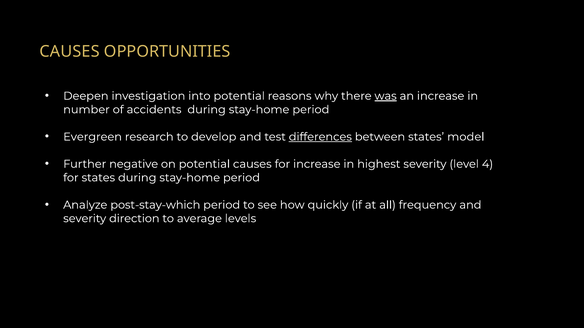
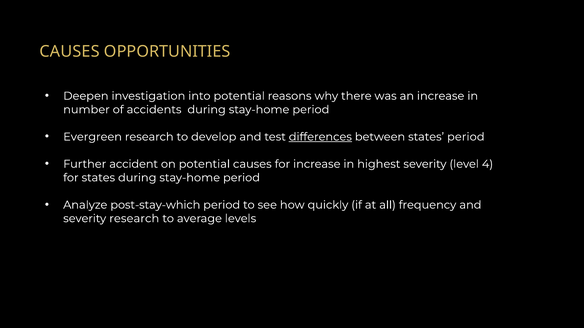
was underline: present -> none (386, 96)
states model: model -> period (466, 137)
negative: negative -> accident (134, 164)
severity direction: direction -> research (134, 219)
